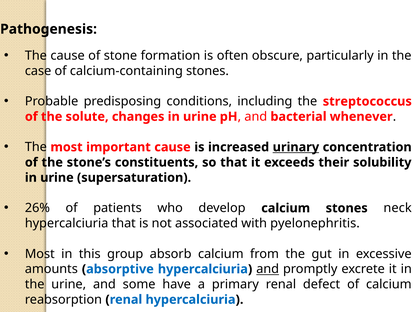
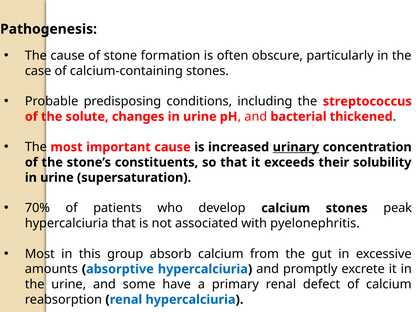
whenever: whenever -> thickened (361, 117)
26%: 26% -> 70% (37, 208)
neck: neck -> peak (398, 208)
and underline: present -> none (268, 269)
